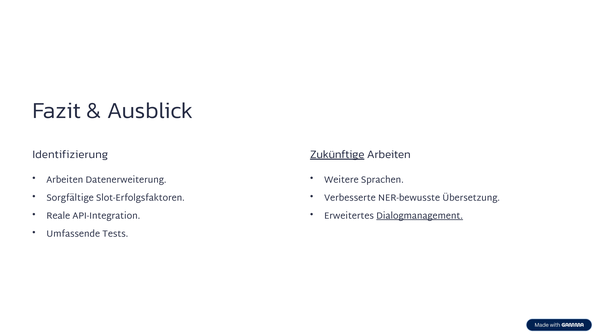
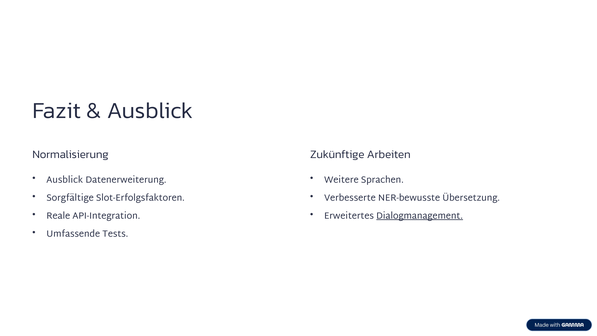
Identifizierung: Identifizierung -> Normalisierung (70, 154)
Zukünftige underline: present -> none (337, 154)
Arbeiten: Arbeiten -> Ausblick (65, 180)
